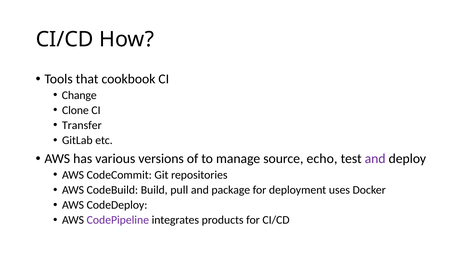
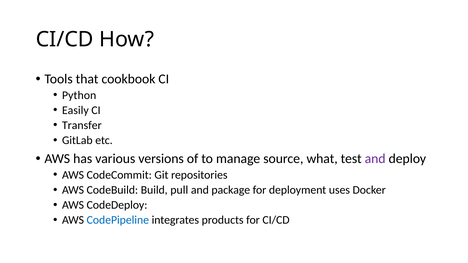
Change: Change -> Python (79, 95)
Clone: Clone -> Easily (75, 110)
echo: echo -> what (322, 159)
CodePipeline colour: purple -> blue (118, 220)
